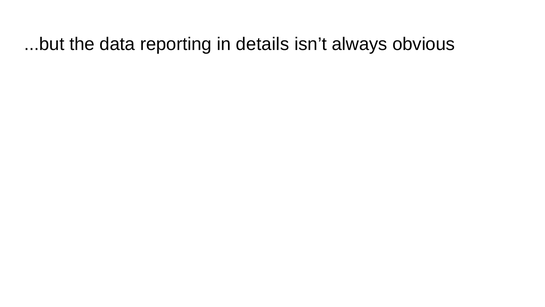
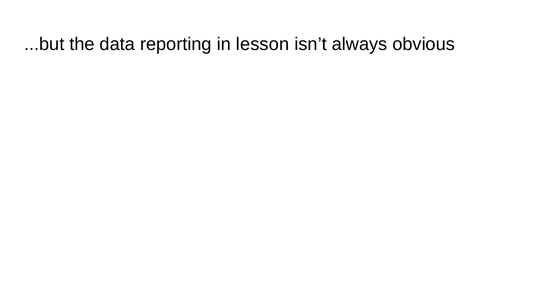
details: details -> lesson (263, 44)
